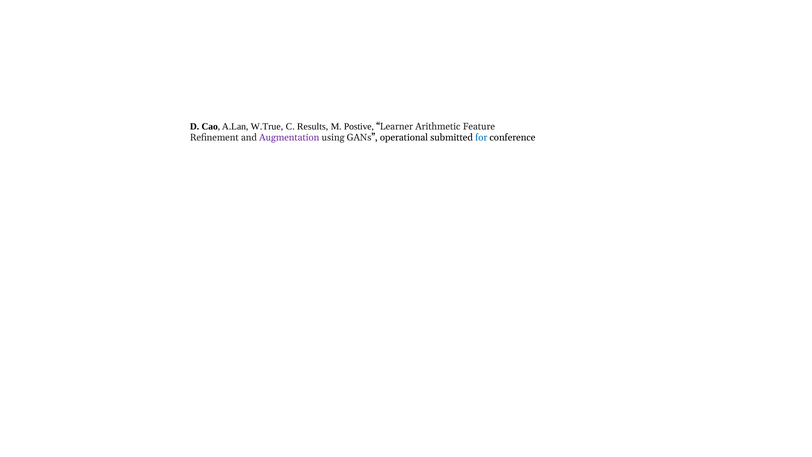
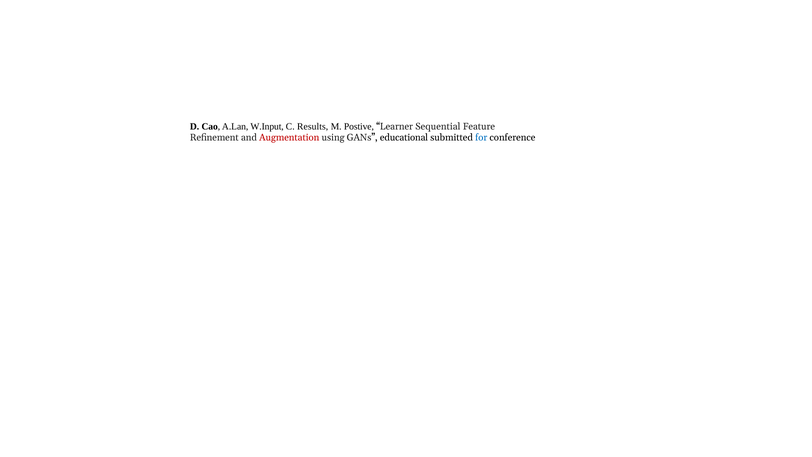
W.True: W.True -> W.Input (267, 126)
Arithmetic: Arithmetic -> Sequential (438, 126)
Augmentation colour: purple -> red (289, 138)
operational: operational -> educational (404, 138)
